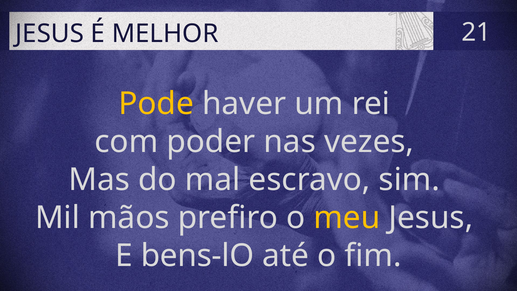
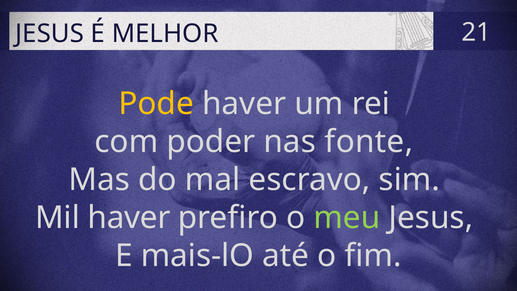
vezes: vezes -> fonte (369, 142)
Mil mãos: mãos -> haver (129, 218)
meu colour: yellow -> light green (347, 218)
bens-lO: bens-lO -> mais-lO (197, 255)
